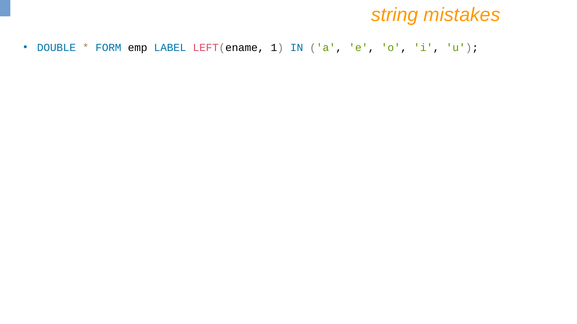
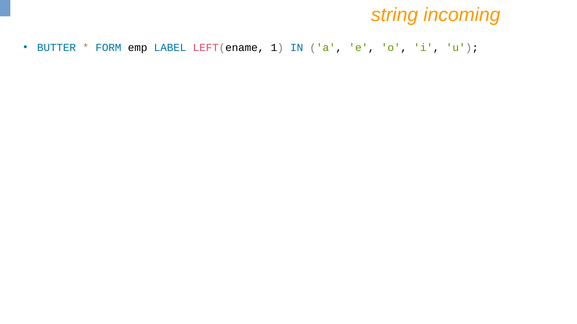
mistakes: mistakes -> incoming (462, 15)
DOUBLE: DOUBLE -> BUTTER (56, 48)
